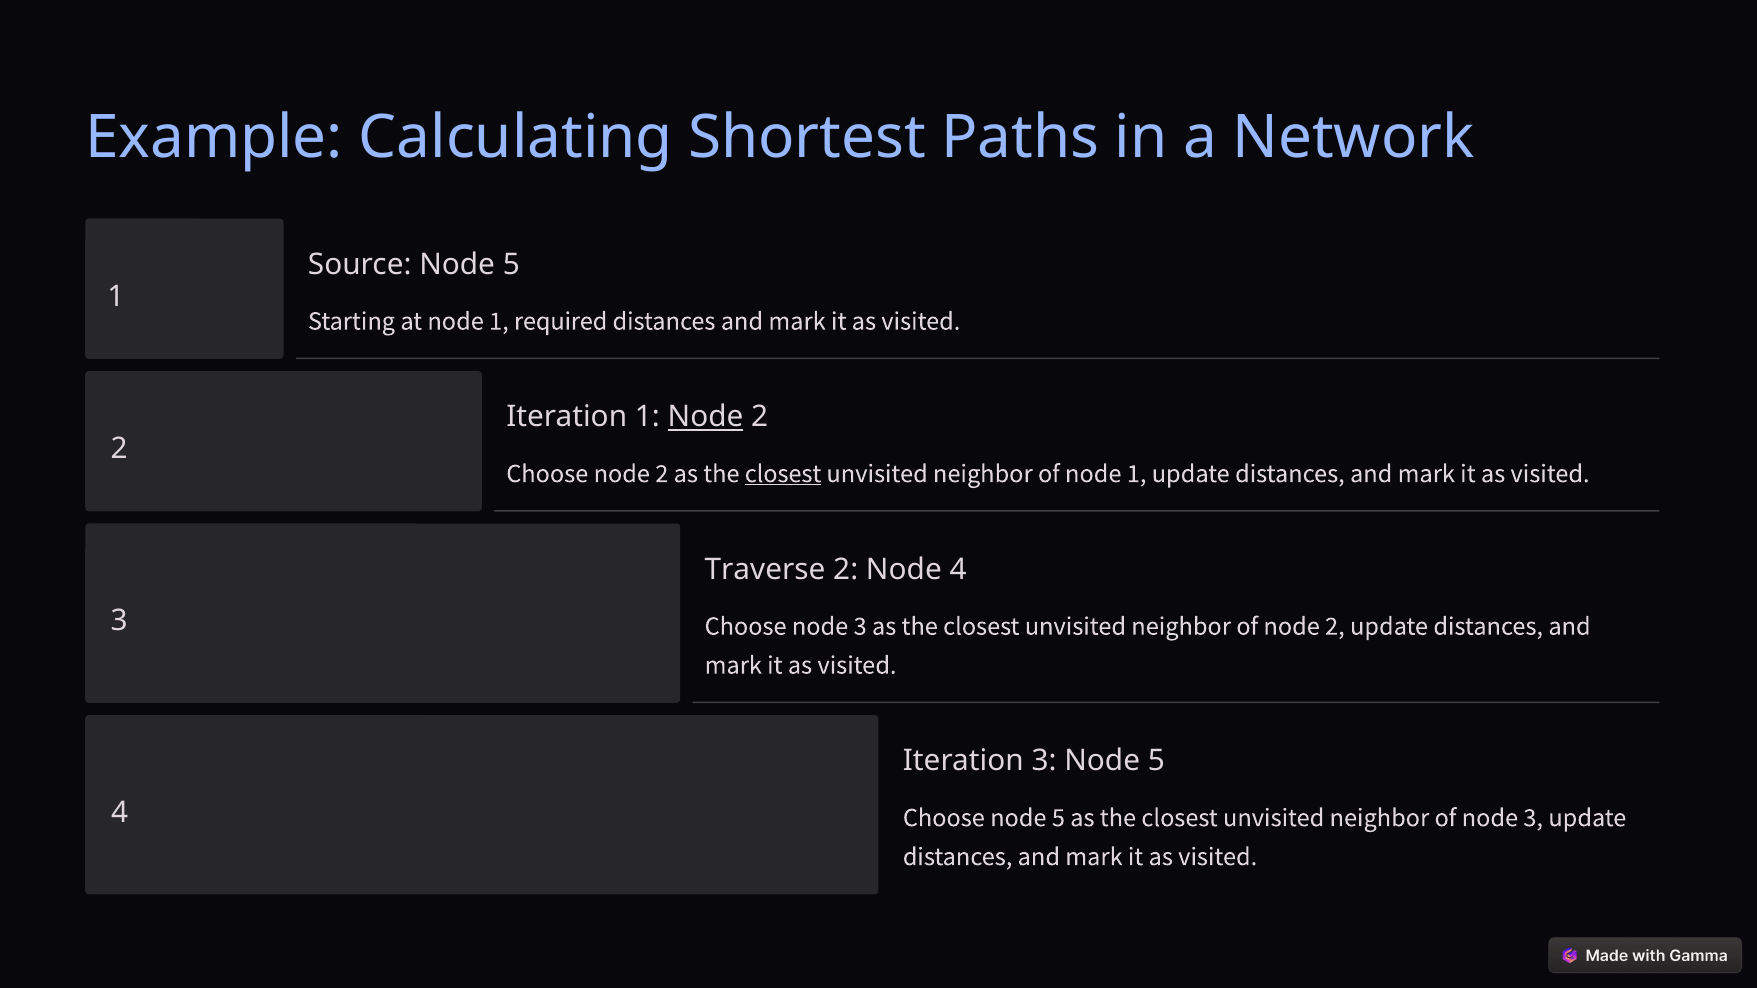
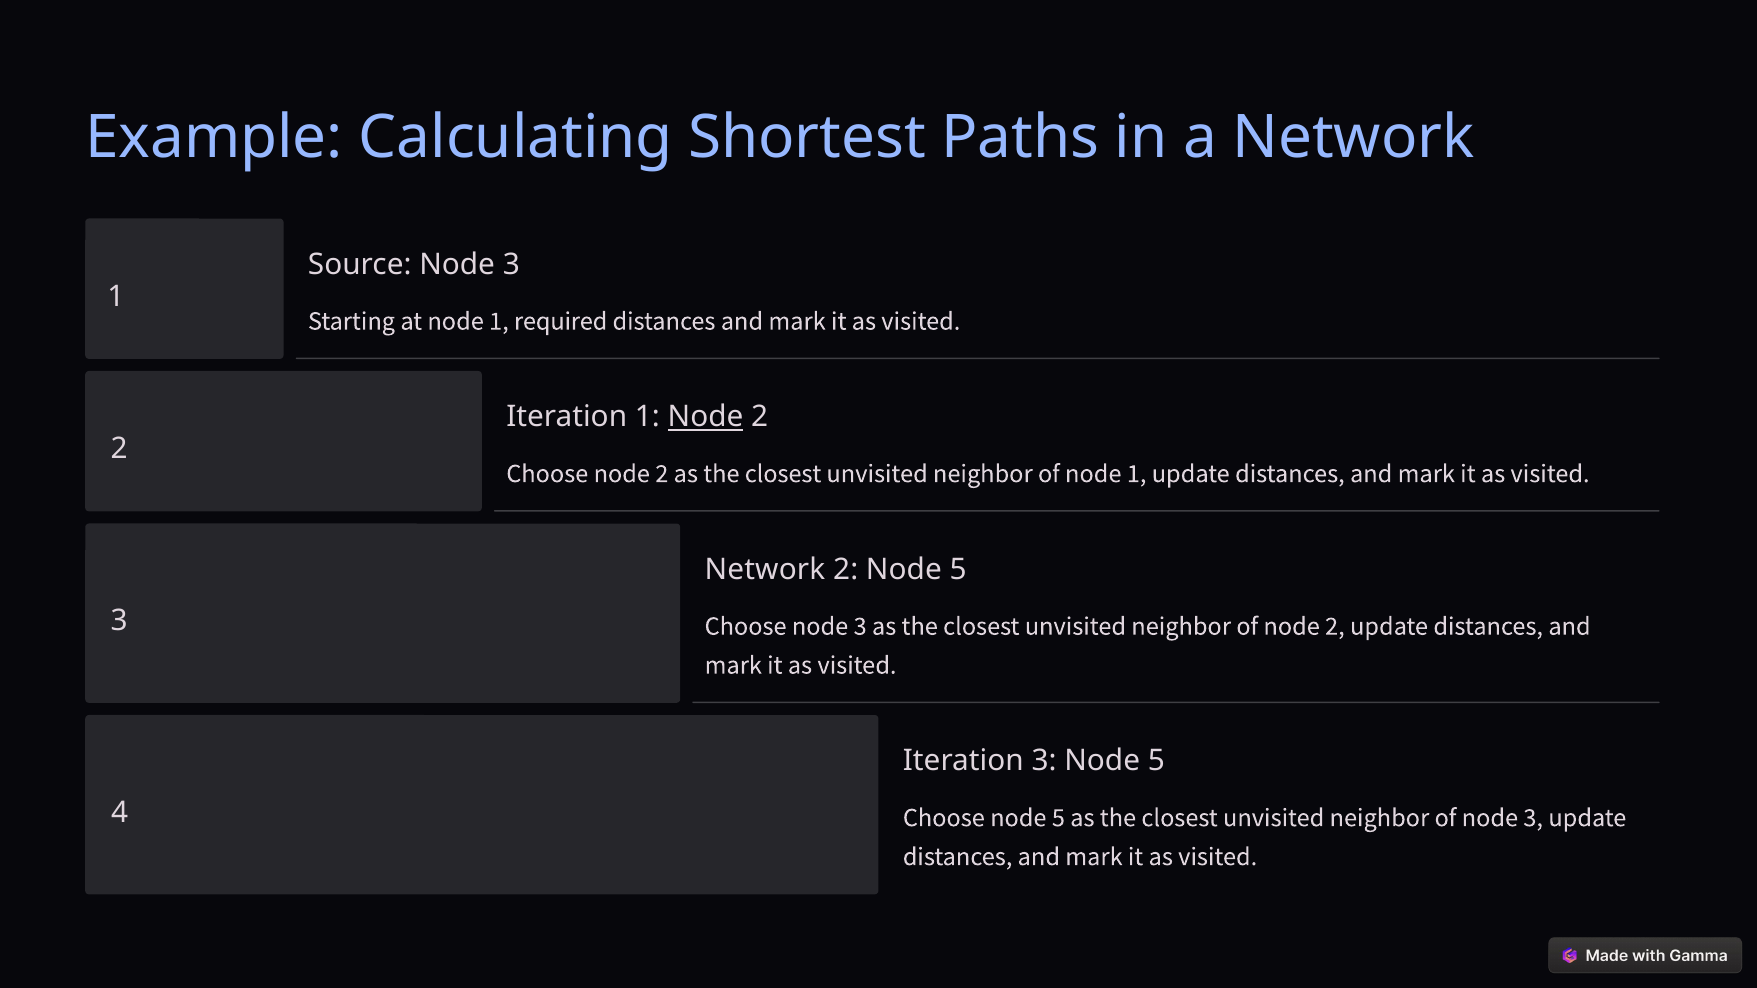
Source Node 5: 5 -> 3 (511, 264)
closest underline: present -> none (783, 475)
Traverse: Traverse -> Network (765, 570)
2 Node 4: 4 -> 5 (958, 570)
